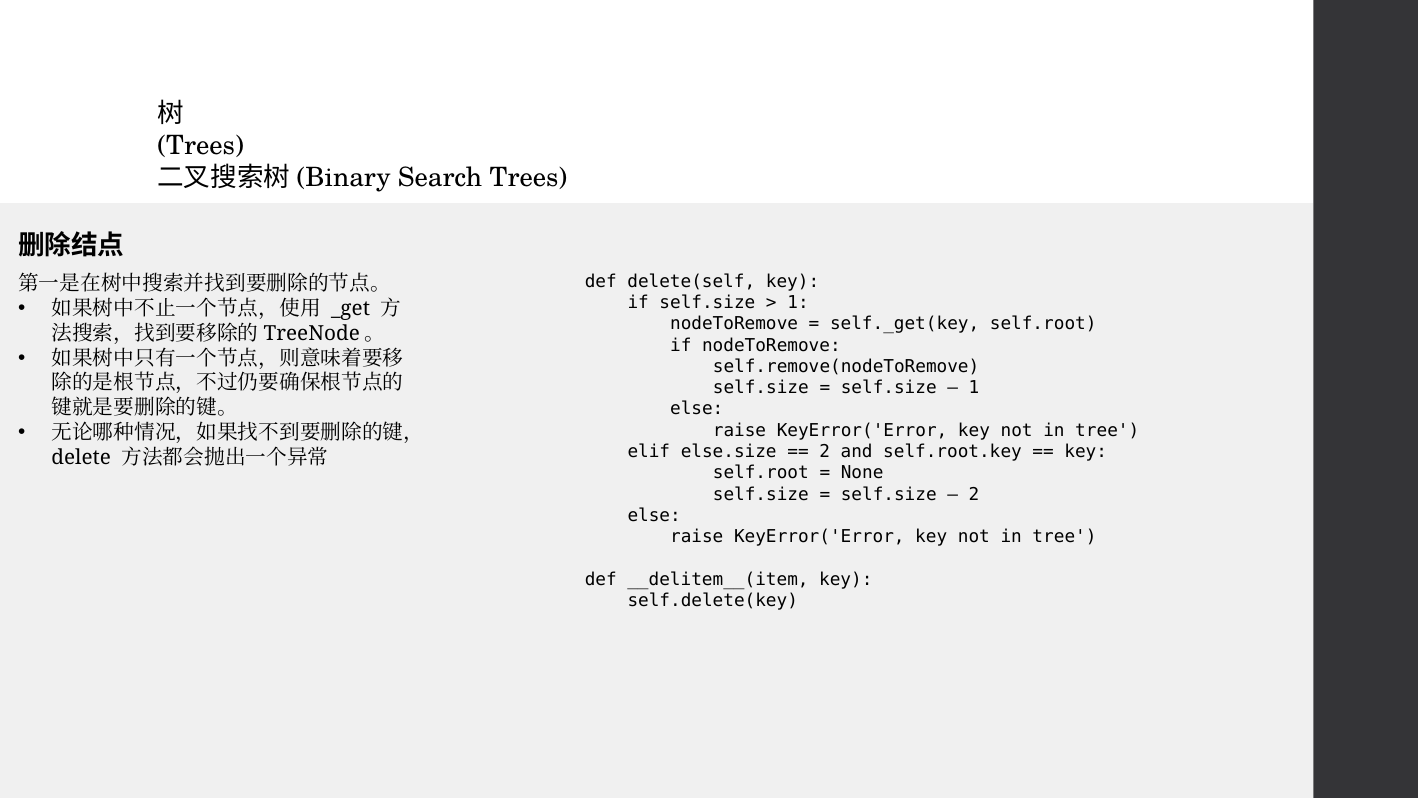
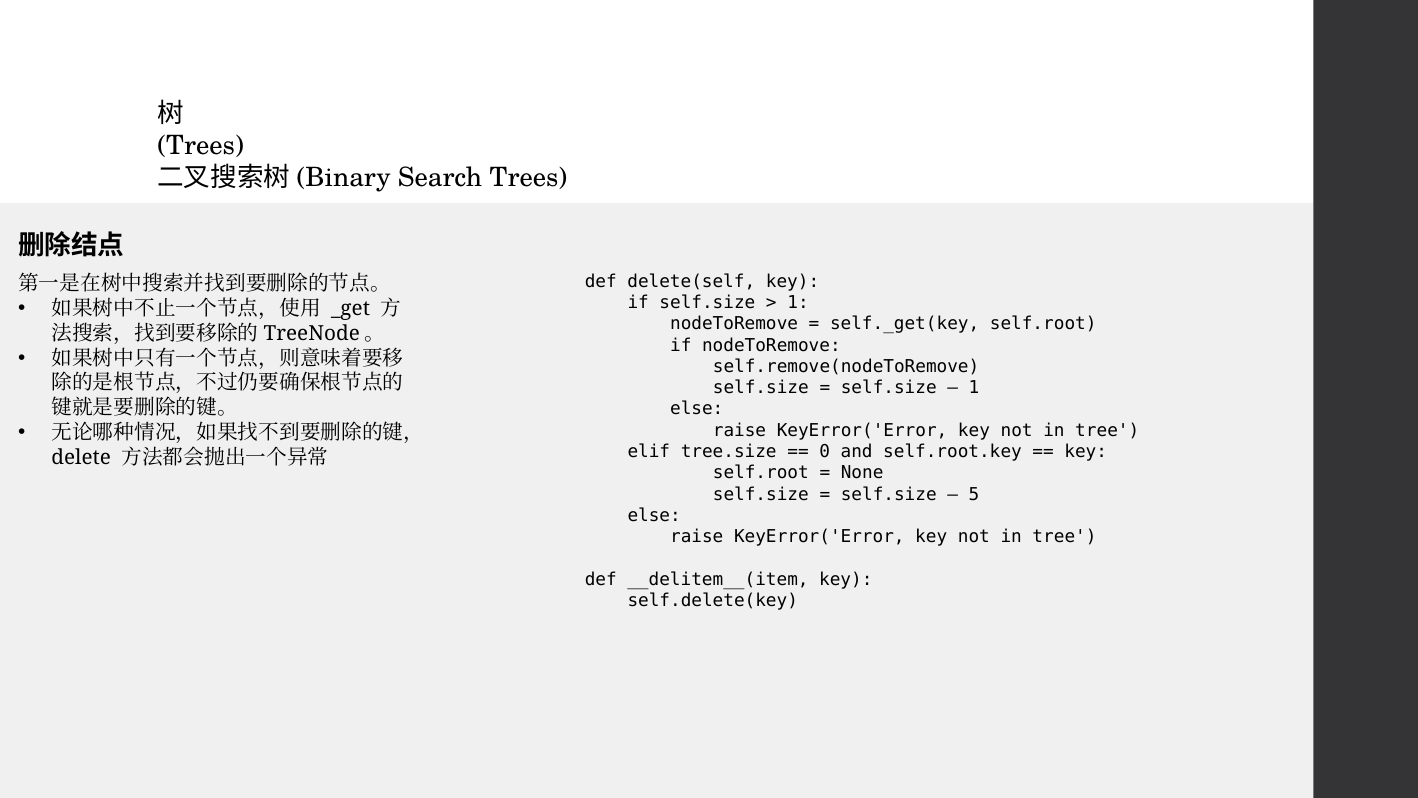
else.size: else.size -> tree.size (729, 451)
2: 2 -> 0 (825, 451)
2: 2 -> 5 (974, 494)
